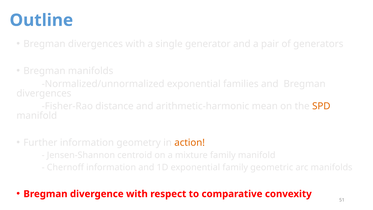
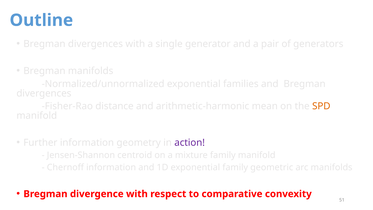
action colour: orange -> purple (190, 143)
